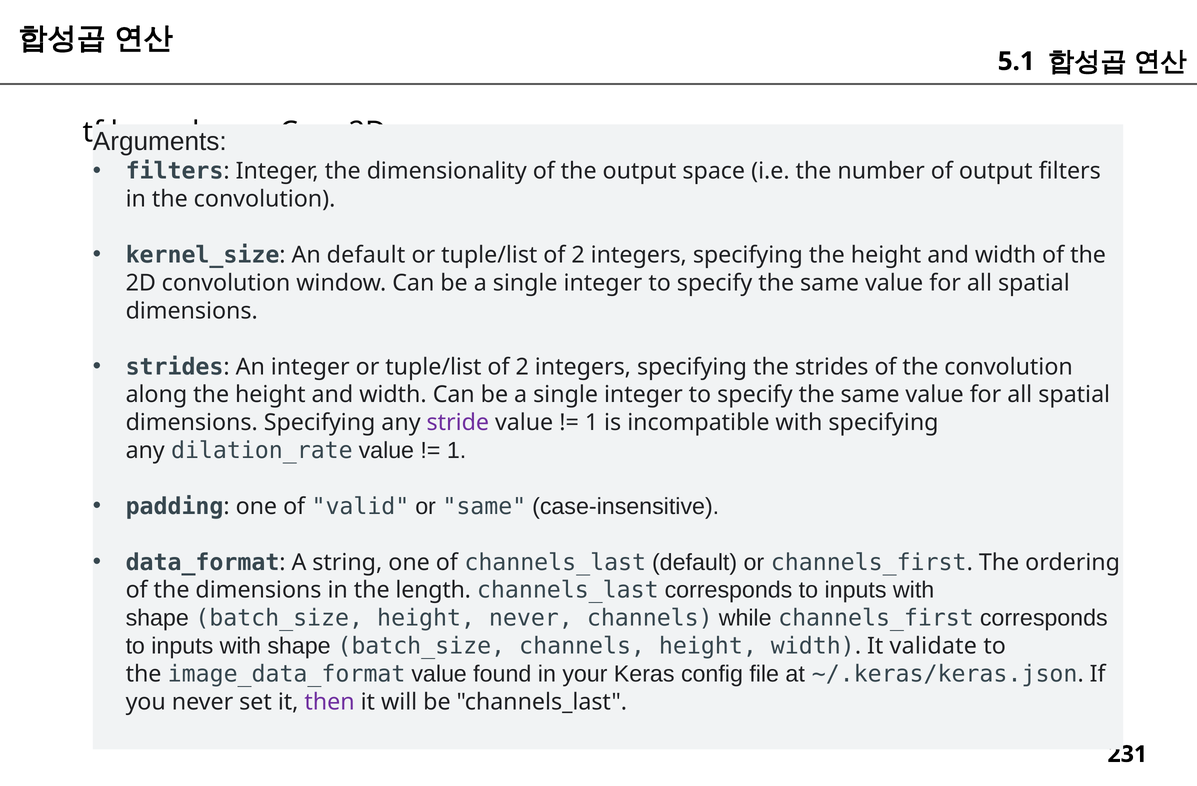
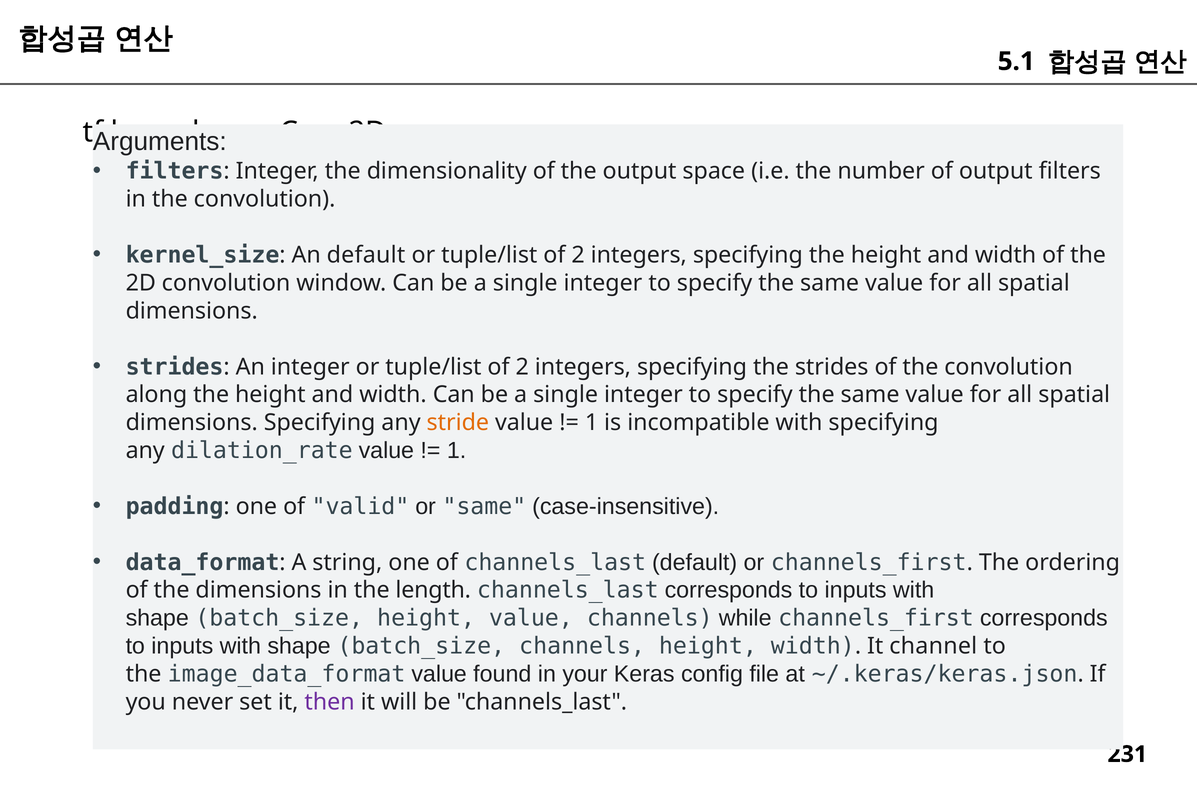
stride colour: purple -> orange (458, 423)
height never: never -> value (531, 618)
validate: validate -> channel (933, 646)
